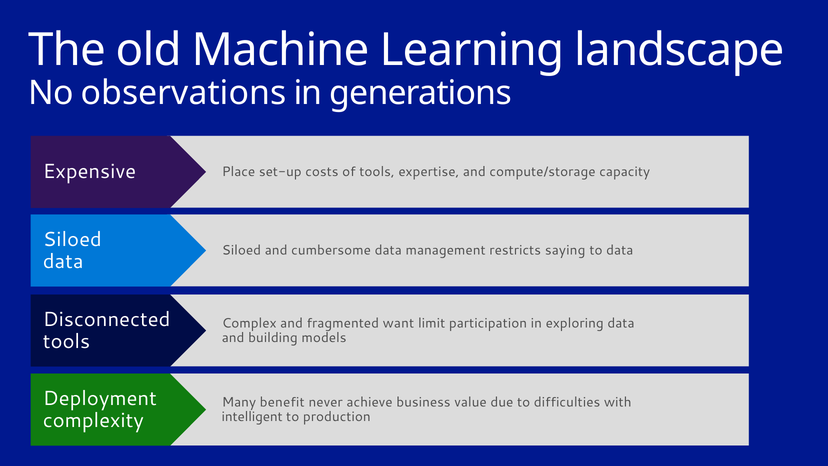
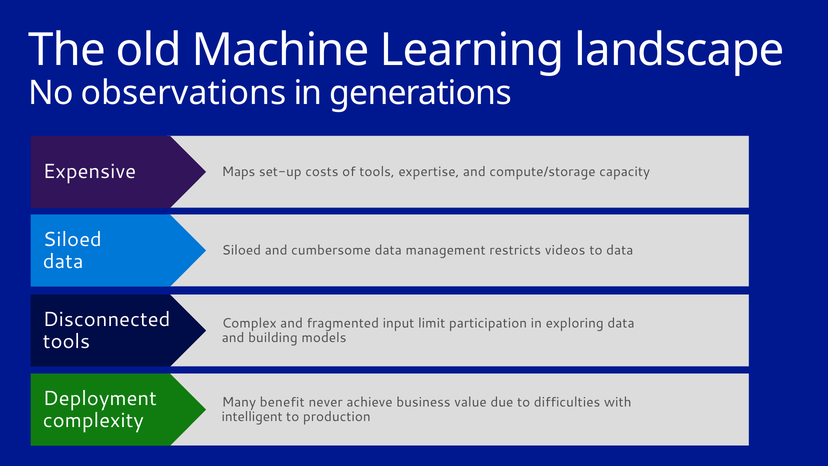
Place: Place -> Maps (239, 172)
saying: saying -> videos (565, 250)
want: want -> input (399, 323)
